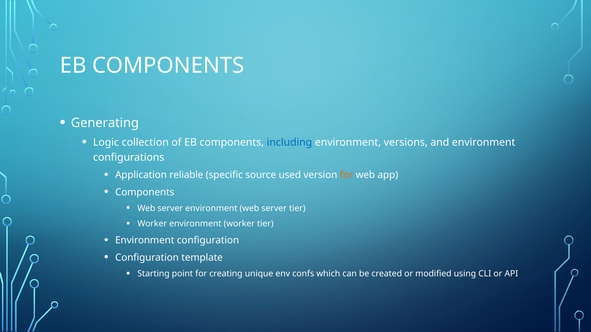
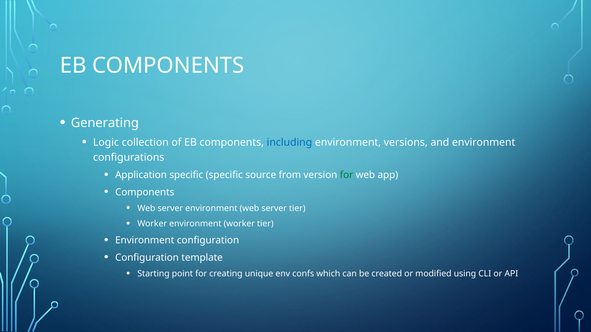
Application reliable: reliable -> specific (186, 175)
used: used -> from (290, 175)
for colour: orange -> green (347, 175)
